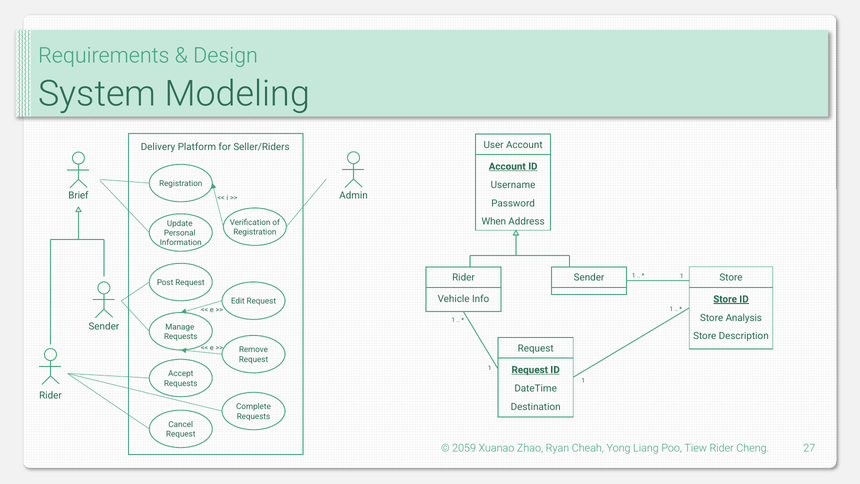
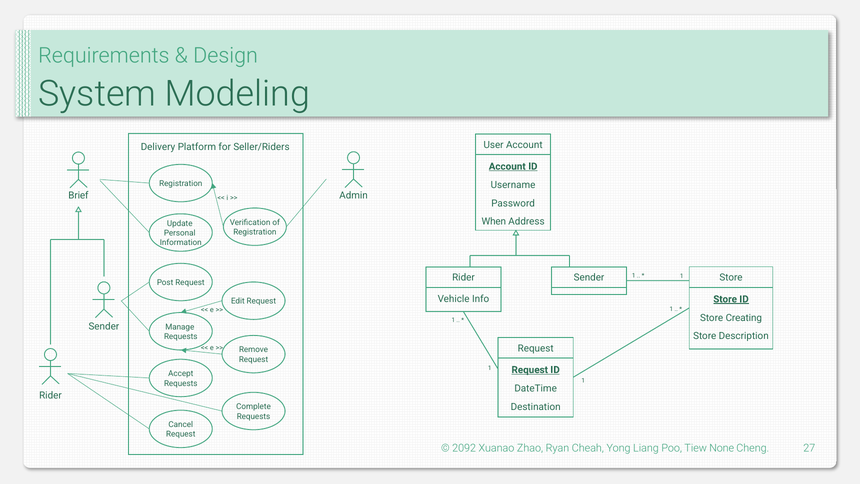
Analysis: Analysis -> Creating (744, 318)
2059: 2059 -> 2092 (464, 448)
Tiew Rider: Rider -> None (722, 448)
